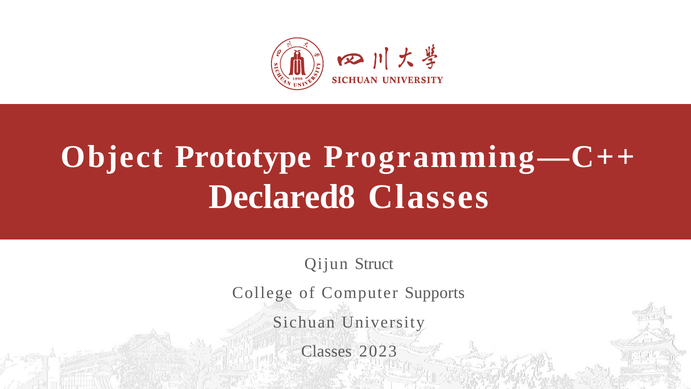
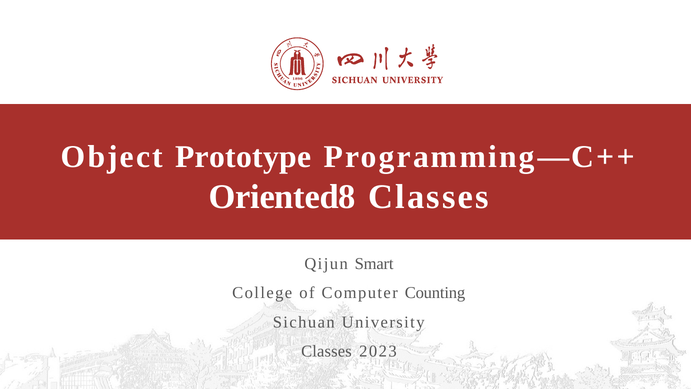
Declared8: Declared8 -> Oriented8 (282, 197)
Struct: Struct -> Smart (374, 264)
Supports: Supports -> Counting (435, 293)
